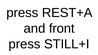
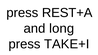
front: front -> long (62, 28)
STILL+I: STILL+I -> TAKE+I (67, 44)
